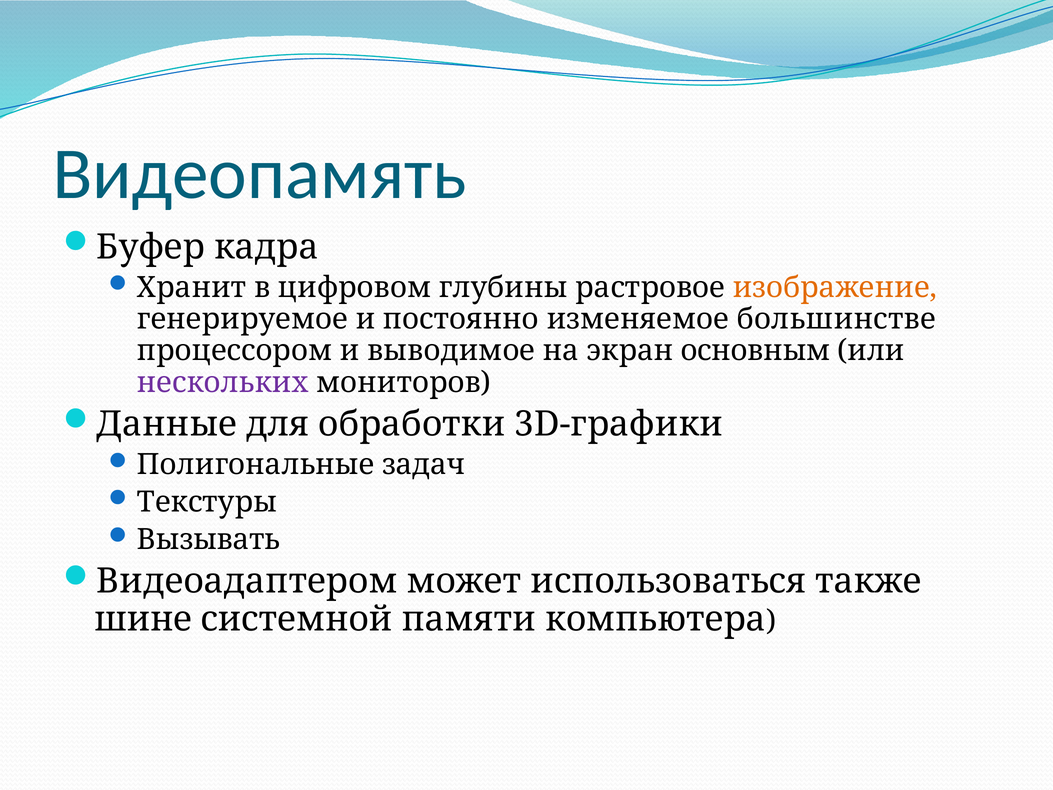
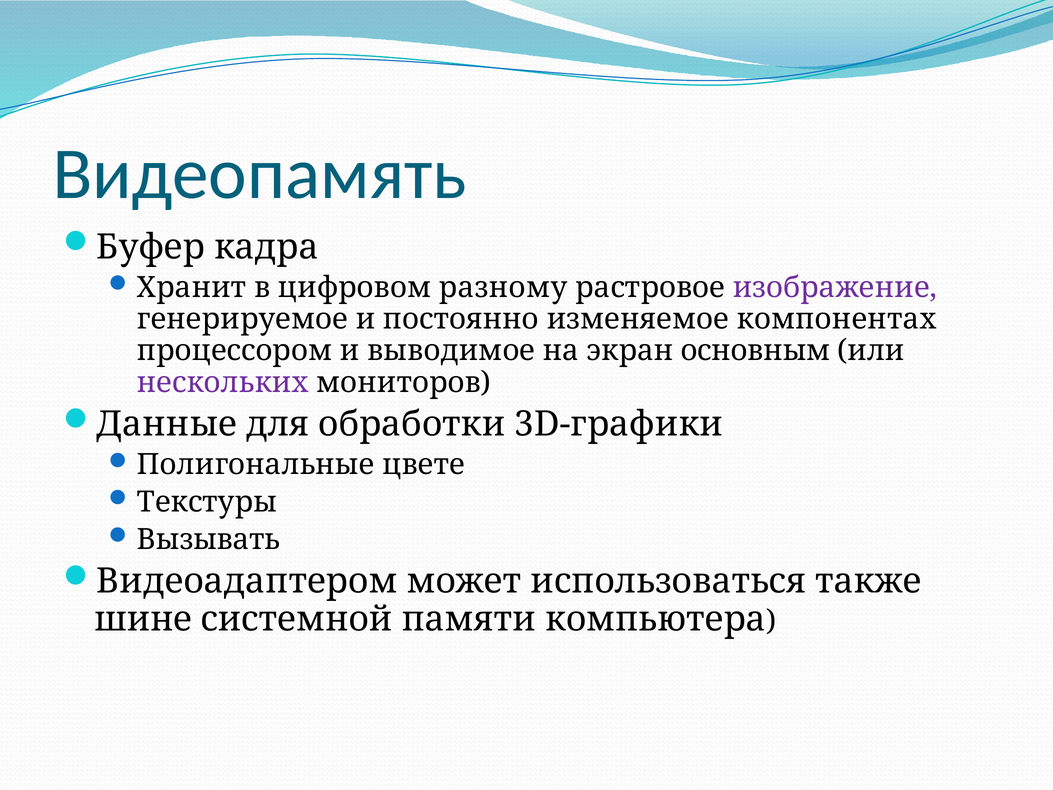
глубины: глубины -> разному (503, 287)
изображение colour: orange -> purple (835, 287)
большинстве: большинстве -> компонентах (837, 319)
задач: задач -> цвете (424, 465)
